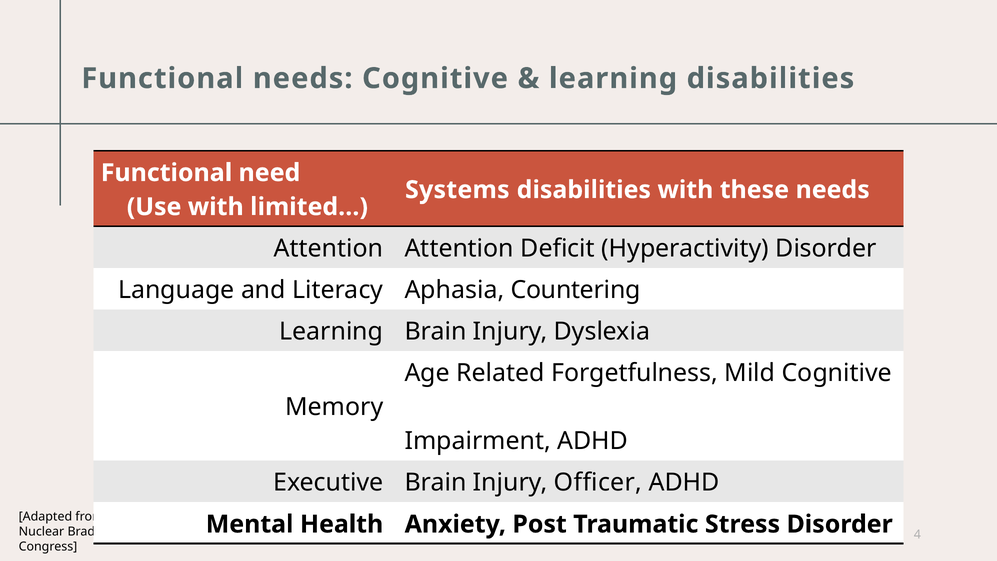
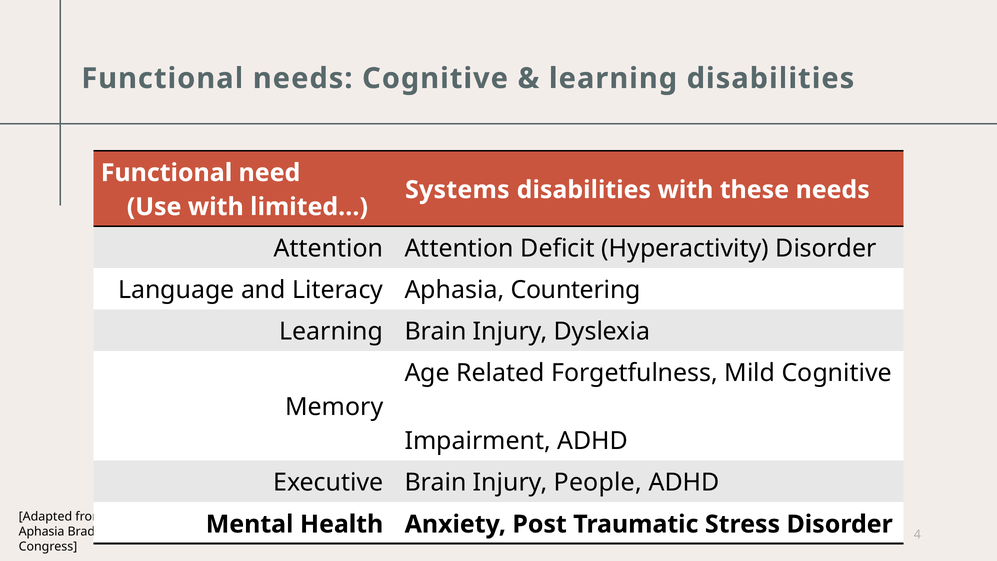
Injury Officer: Officer -> People (598, 483)
Nuclear: Nuclear -> Aphasia (42, 531)
